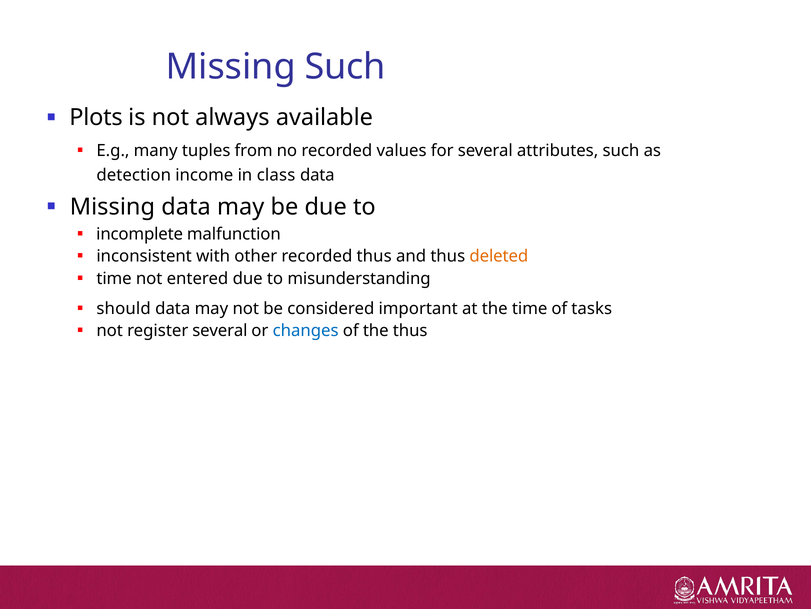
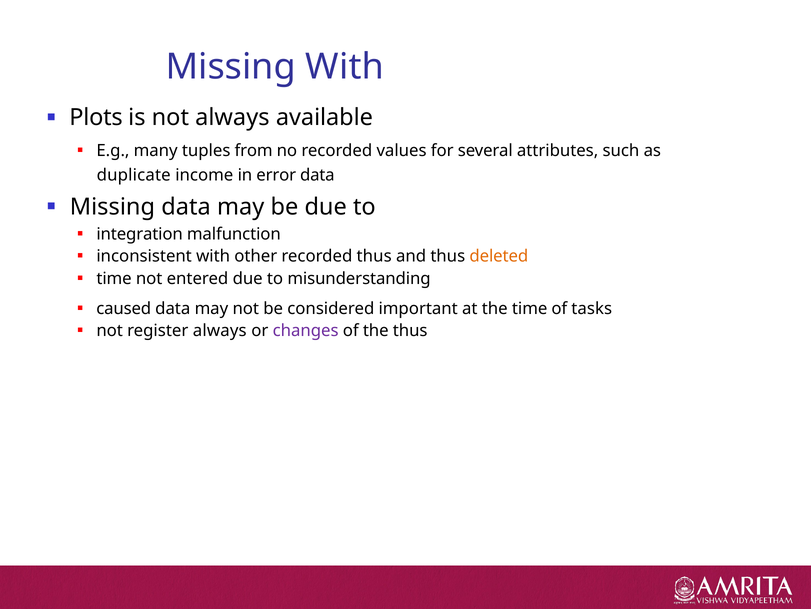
Missing Such: Such -> With (345, 67)
detection: detection -> duplicate (134, 175)
class: class -> error (276, 175)
incomplete: incomplete -> integration (140, 234)
should: should -> caused (124, 308)
register several: several -> always (220, 330)
changes colour: blue -> purple (306, 330)
